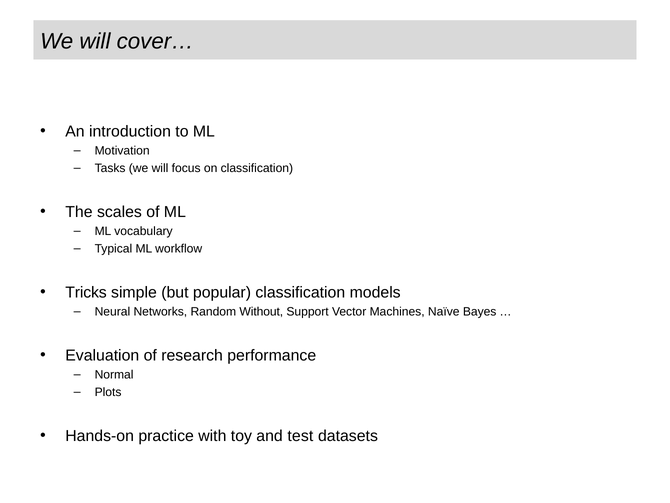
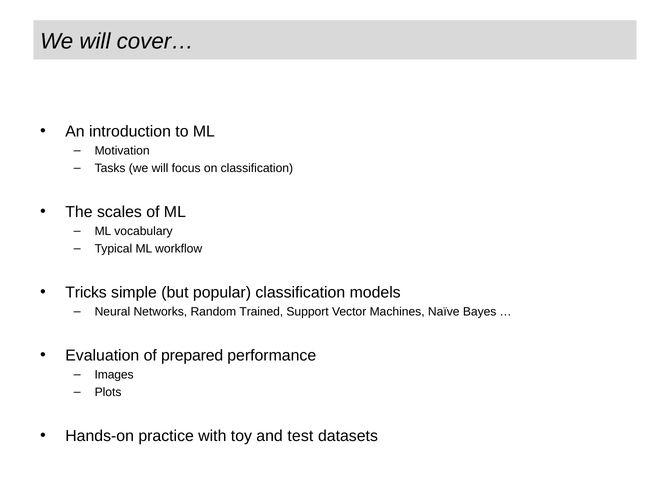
Without: Without -> Trained (261, 312)
research: research -> prepared (192, 355)
Normal: Normal -> Images (114, 375)
